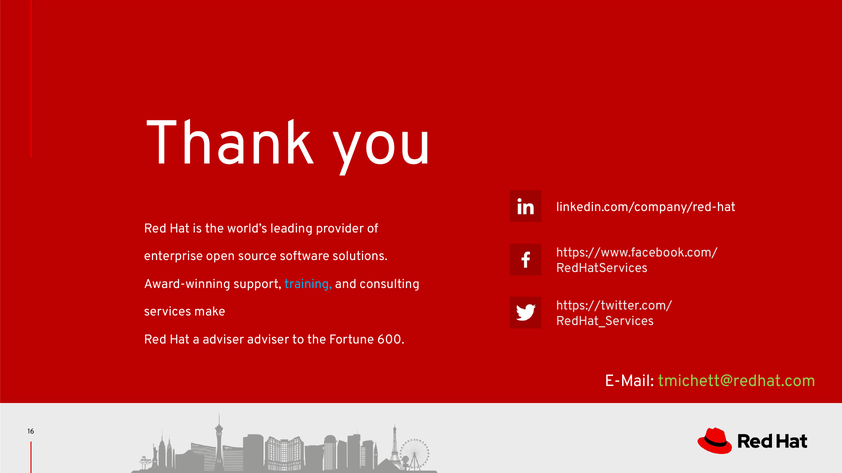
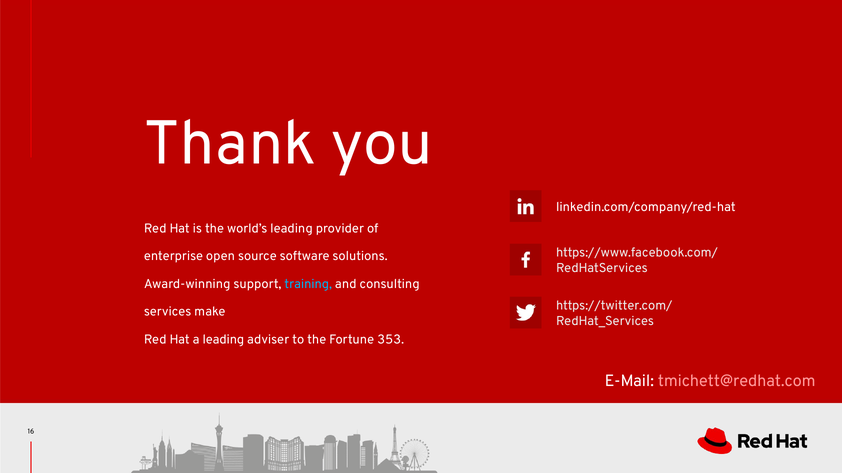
a adviser: adviser -> leading (223, 340)
600: 600 -> 353 (391, 340)
tmichett@redhat.com colour: light green -> pink (737, 381)
